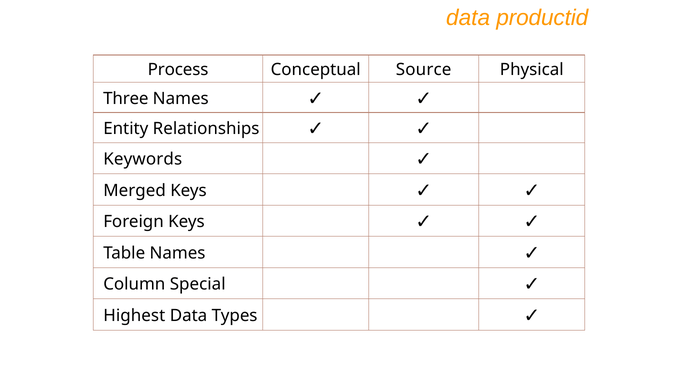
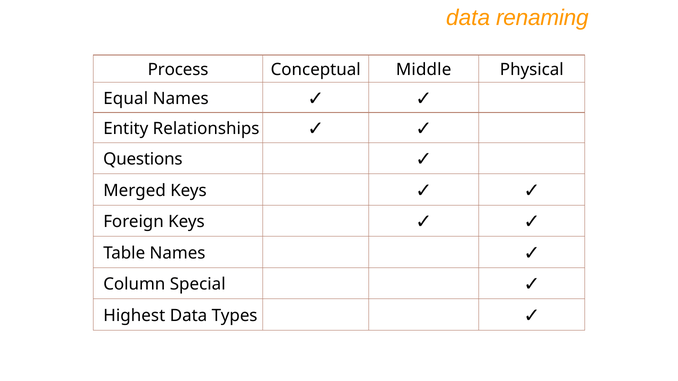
productid: productid -> renaming (542, 18)
Source: Source -> Middle (424, 70)
Three: Three -> Equal (126, 99)
Keywords: Keywords -> Questions (143, 159)
